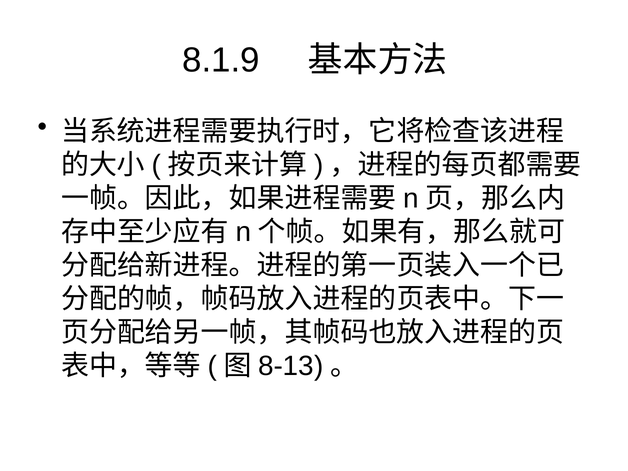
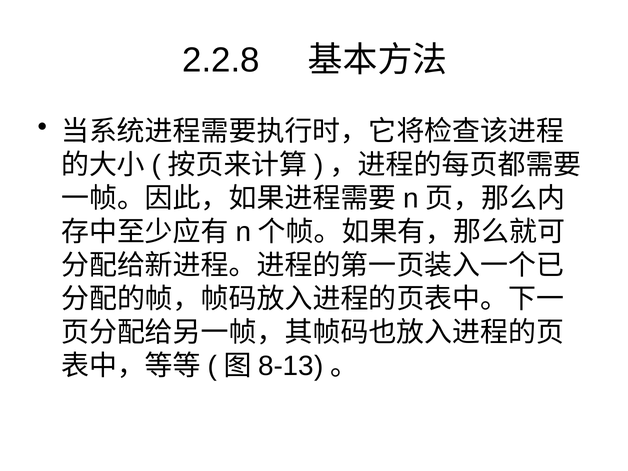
8.1.9: 8.1.9 -> 2.2.8 (221, 60)
